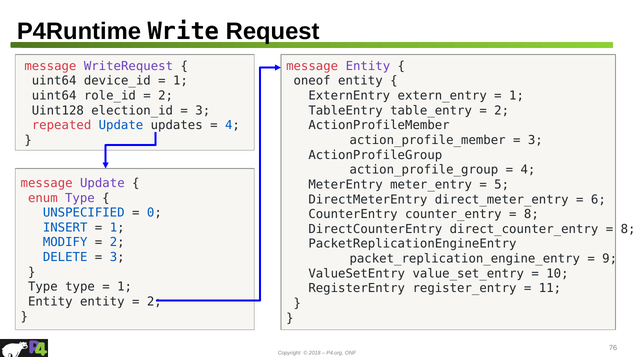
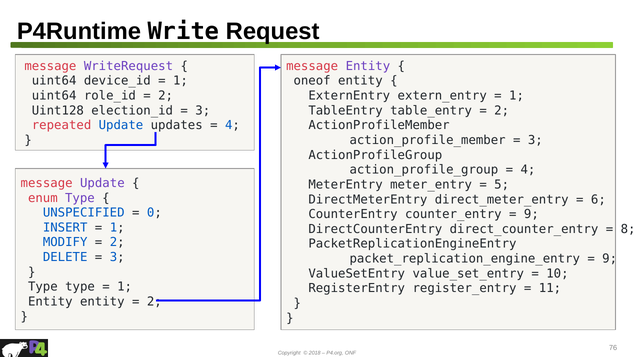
8: 8 -> 9 (531, 214)
